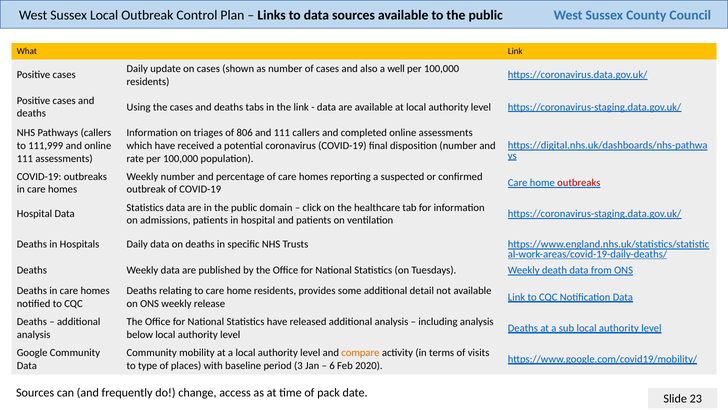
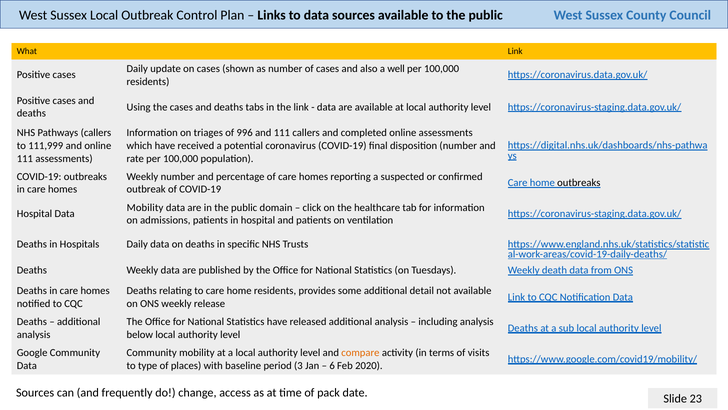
806: 806 -> 996 (245, 133)
outbreaks colour: red -> black (579, 183)
Statistics: Statistics -> Mobility (145, 207)
